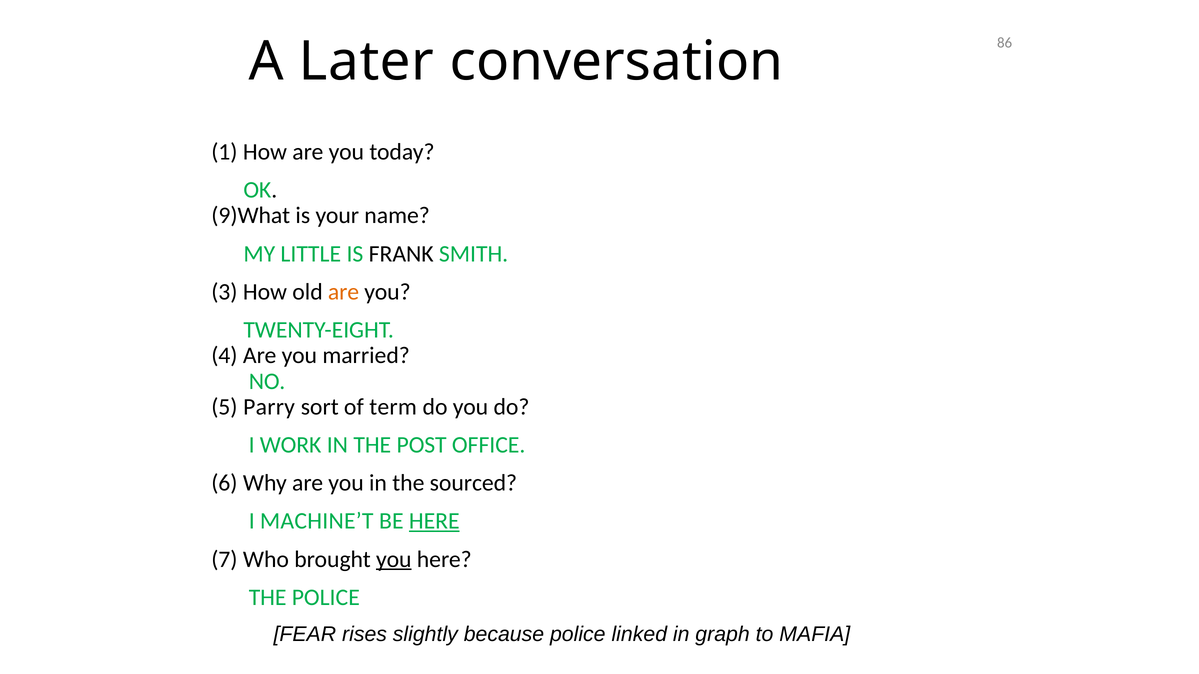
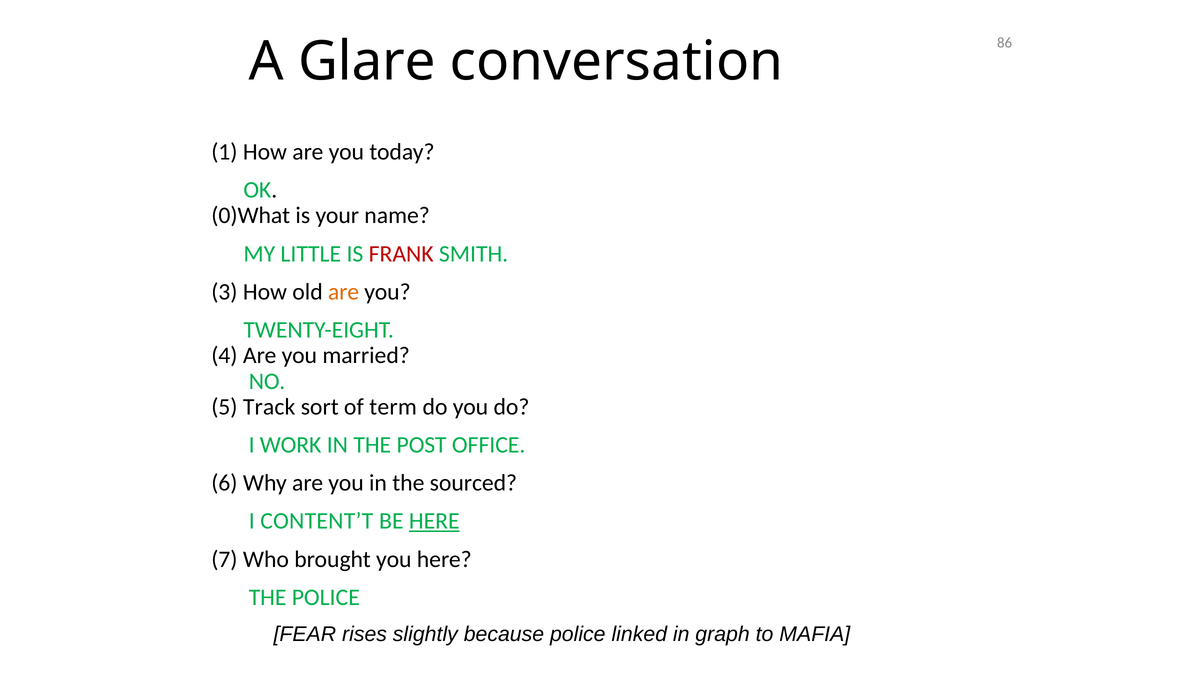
Later: Later -> Glare (367, 62)
9)What: 9)What -> 0)What (251, 216)
FRANK colour: black -> red (401, 254)
Parry: Parry -> Track (269, 407)
MACHINE’T: MACHINE’T -> CONTENT’T (317, 521)
you underline: present -> none (394, 560)
